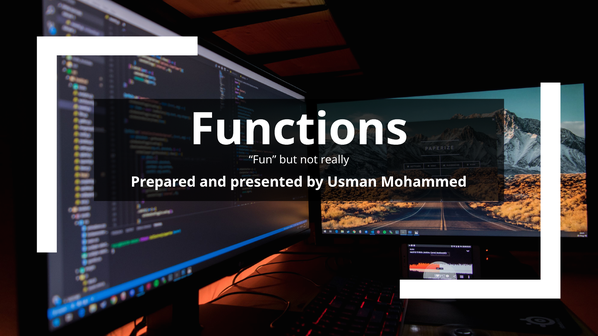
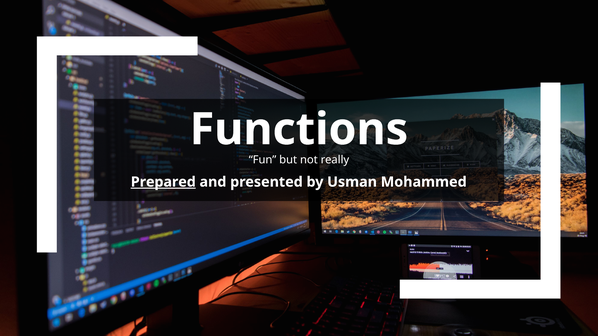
Prepared underline: none -> present (163, 182)
